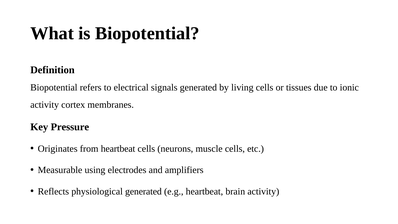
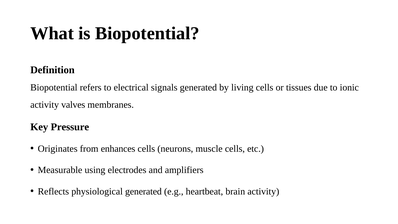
cortex: cortex -> valves (73, 105)
from heartbeat: heartbeat -> enhances (118, 149)
